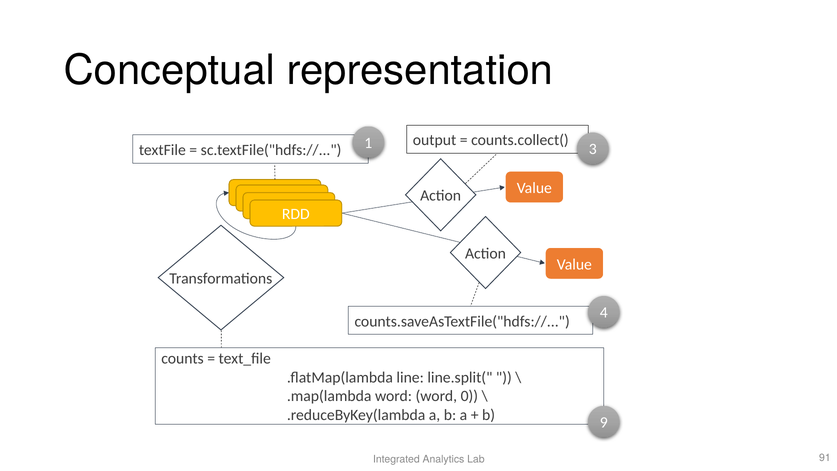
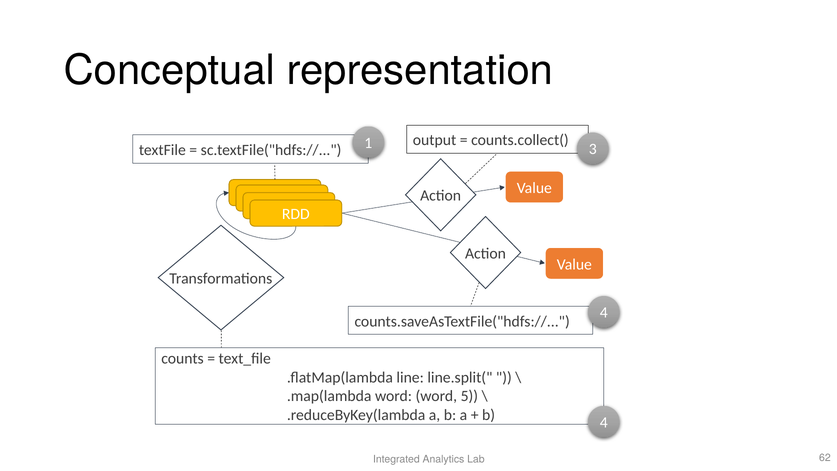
0: 0 -> 5 (469, 396)
b 9: 9 -> 4 (604, 422)
91: 91 -> 62 (825, 458)
